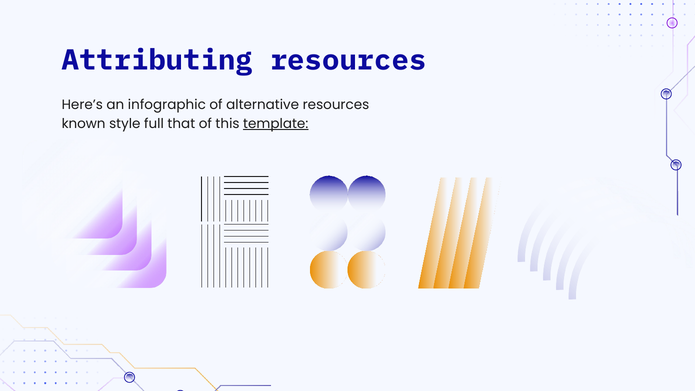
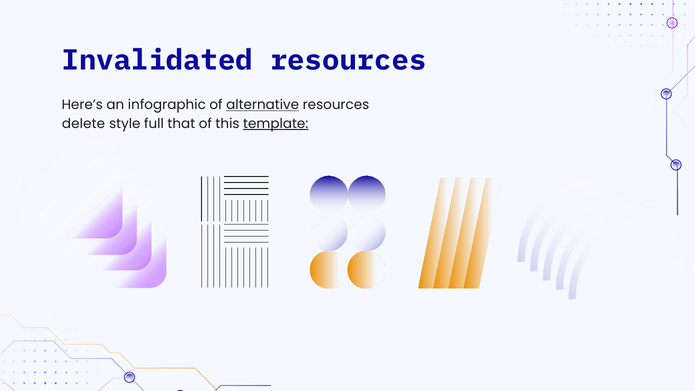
Attributing: Attributing -> Invalidated (157, 60)
alternative underline: none -> present (263, 105)
known: known -> delete (84, 124)
